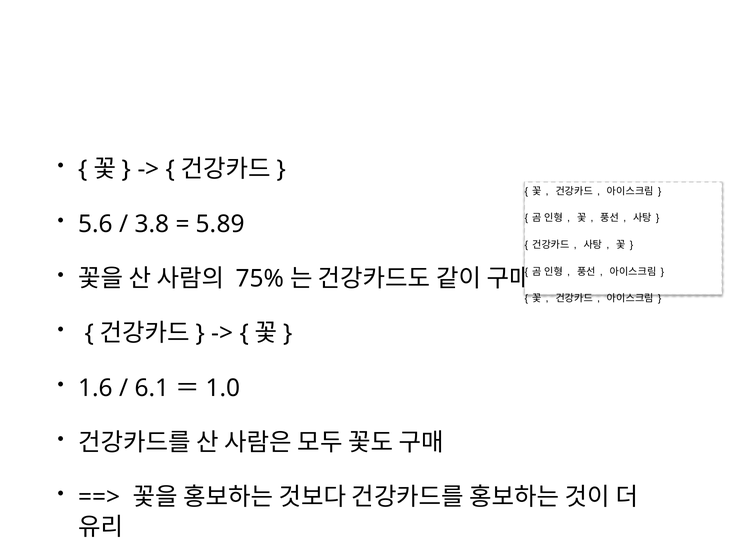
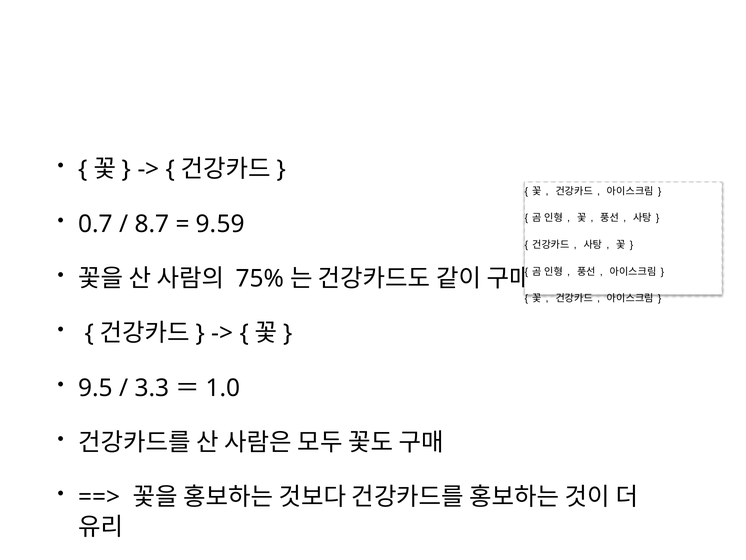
5.6: 5.6 -> 0.7 (96, 224)
3.8: 3.8 -> 8.7 (152, 224)
5.89: 5.89 -> 9.59 (220, 224)
1.6: 1.6 -> 9.5 (96, 388)
6.1: 6.1 -> 3.3 (152, 388)
